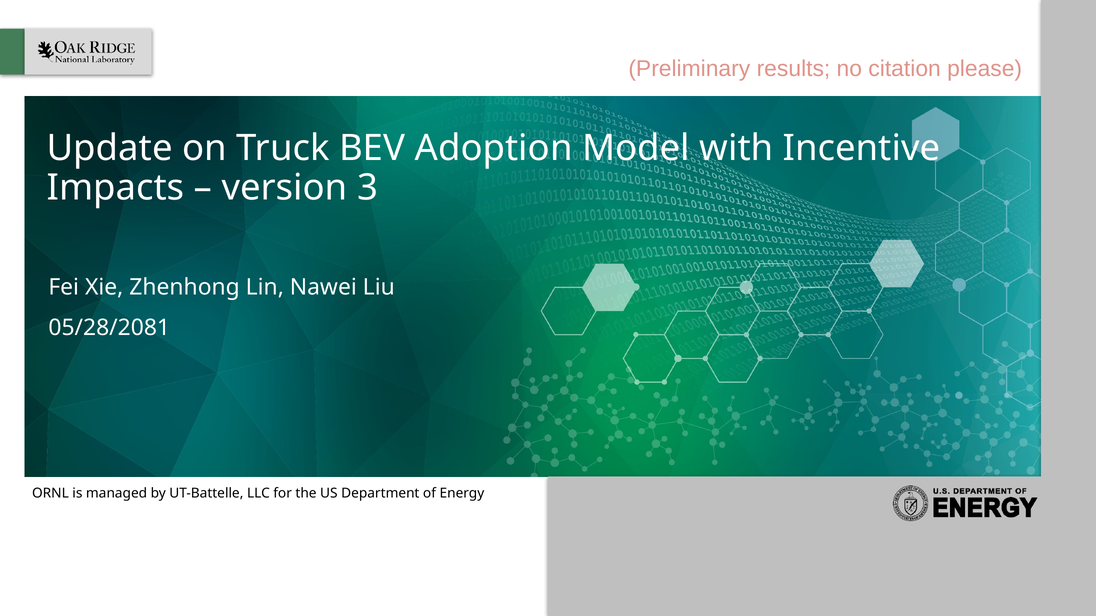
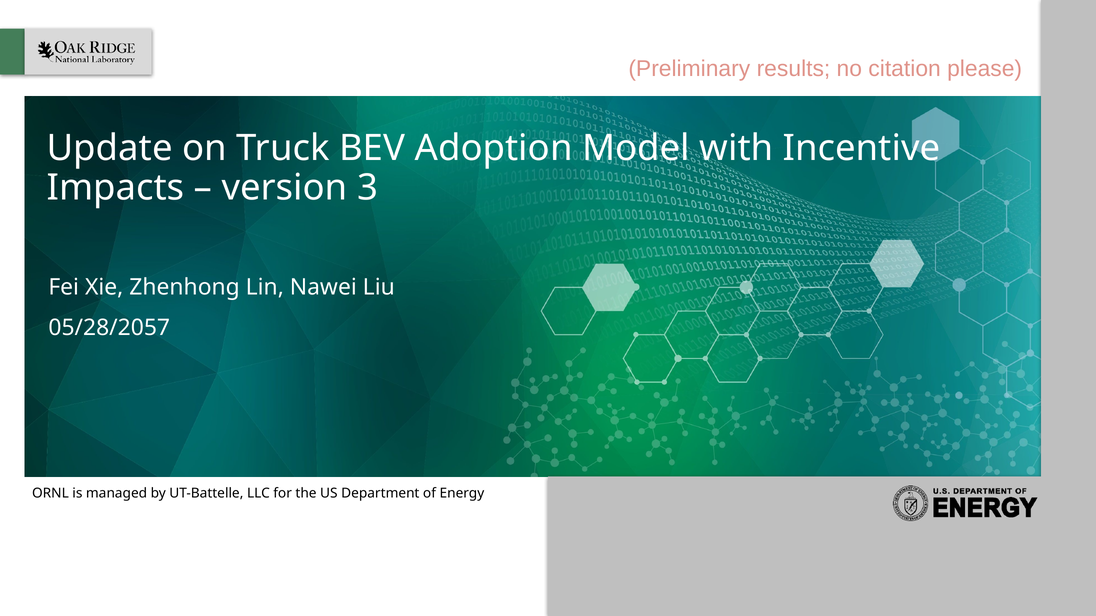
05/28/2081: 05/28/2081 -> 05/28/2057 (109, 328)
